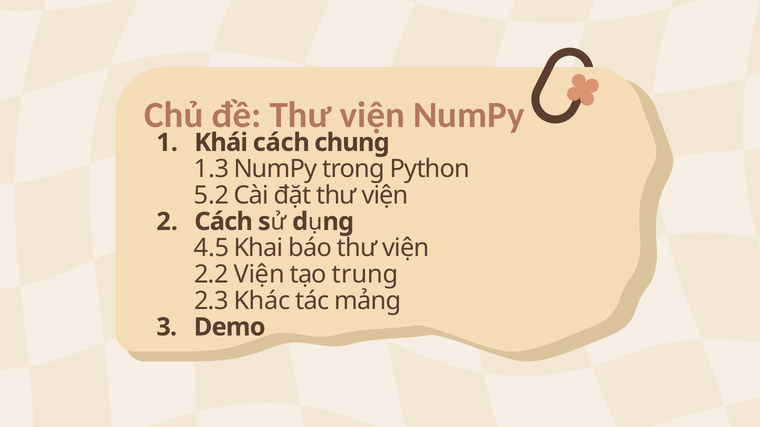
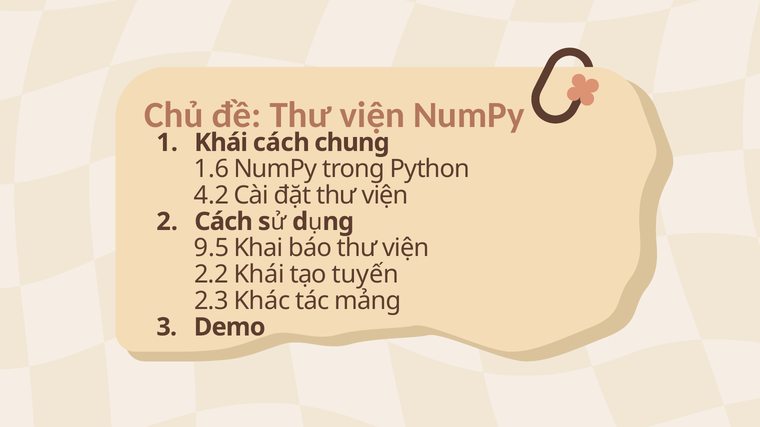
1.3: 1.3 -> 1.6 (212, 169)
5.2: 5.2 -> 4.2 (212, 195)
4.5: 4.5 -> 9.5 (212, 248)
2.2 Viện: Viện -> Khái (259, 275)
trung: trung -> tuyến (365, 275)
